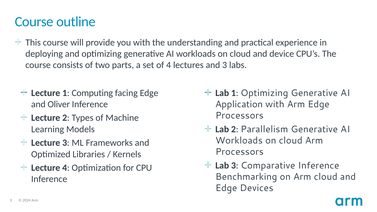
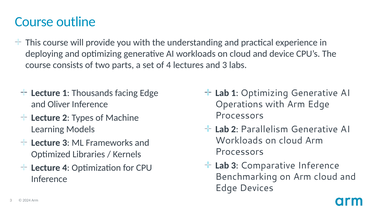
Computing: Computing -> Thousands (92, 93)
Application: Application -> Operations (239, 104)
